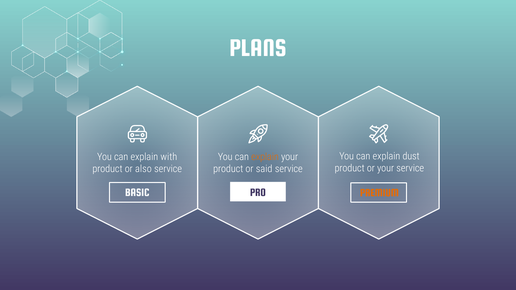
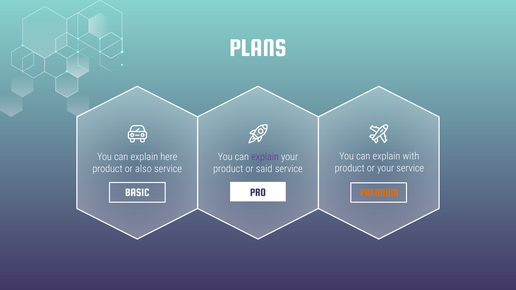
dust: dust -> with (411, 156)
with: with -> here (169, 157)
explain colour: orange -> purple (265, 157)
